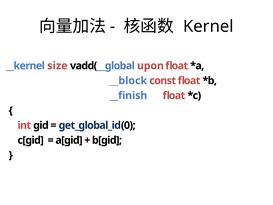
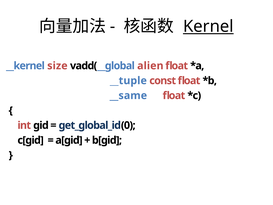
Kernel underline: none -> present (208, 26)
upon: upon -> alien (150, 66)
__block: __block -> __tuple (128, 81)
__finish: __finish -> __same (128, 95)
